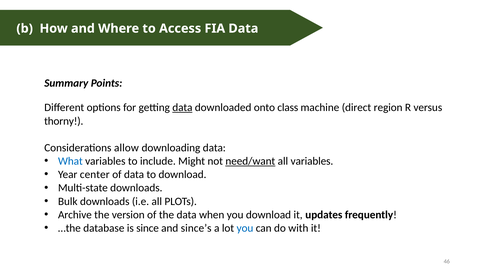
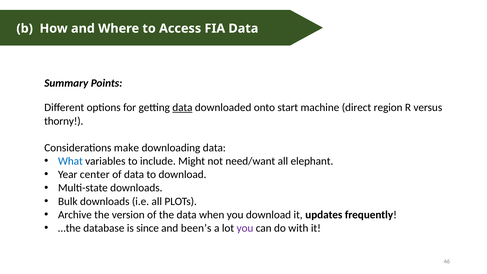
class: class -> start (288, 108)
allow: allow -> make (126, 148)
need/want underline: present -> none (250, 161)
all variables: variables -> elephant (312, 161)
since’s: since’s -> been’s (196, 228)
you colour: blue -> purple (245, 228)
